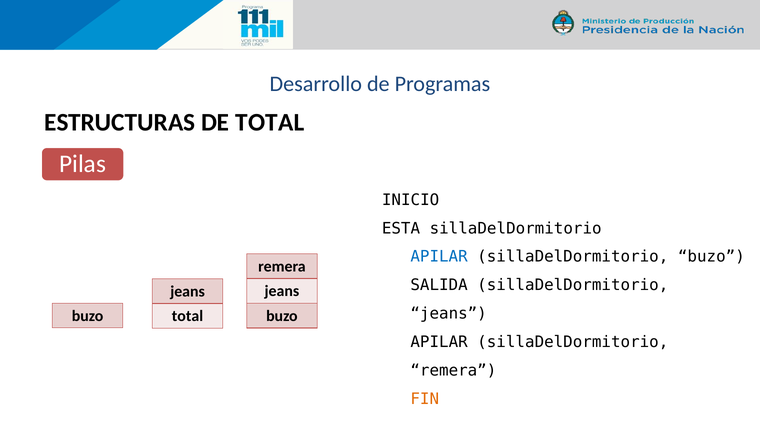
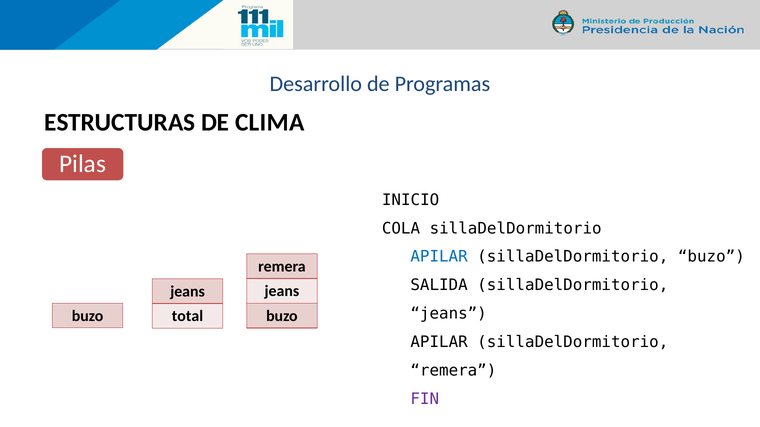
DE TOTAL: TOTAL -> CLIMA (270, 123)
ESTA: ESTA -> COLA (401, 229)
FIN colour: orange -> purple (425, 400)
